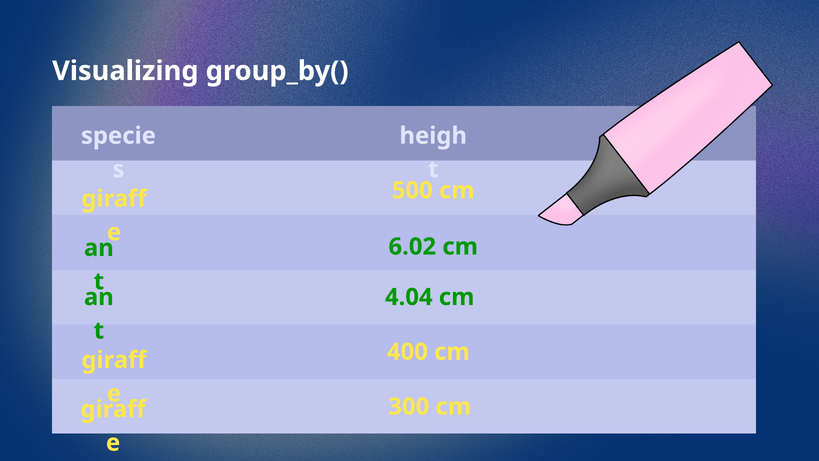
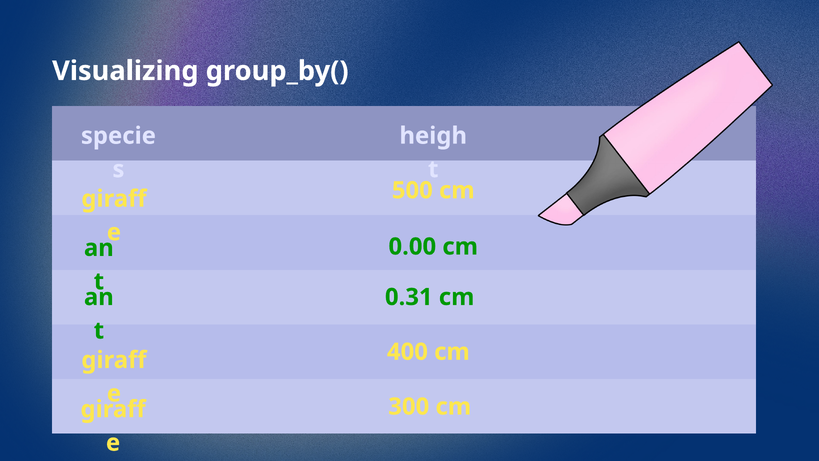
6.02: 6.02 -> 0.00 (412, 246)
4.04: 4.04 -> 0.31 (409, 297)
